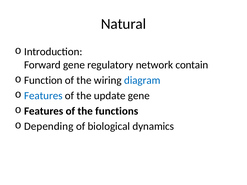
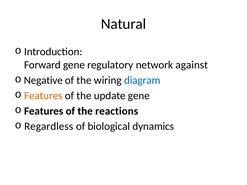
contain: contain -> against (192, 65)
Function: Function -> Negative (43, 80)
Features colour: blue -> orange (43, 96)
functions: functions -> reactions (117, 111)
Depending: Depending -> Regardless (49, 127)
